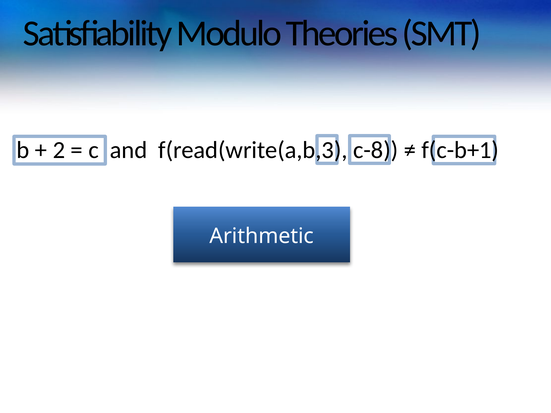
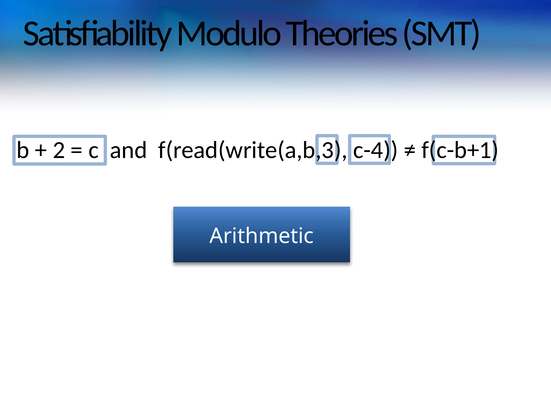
c-8: c-8 -> c-4 (376, 150)
